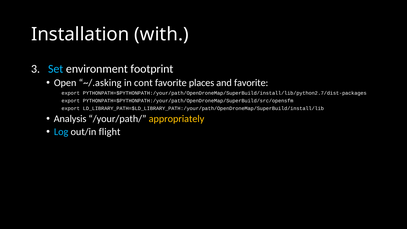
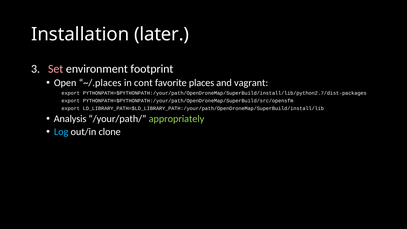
with: with -> later (162, 34)
Set colour: light blue -> pink (56, 69)
~/.asking: ~/.asking -> ~/.places (100, 83)
and favorite: favorite -> vagrant (251, 83)
appropriately colour: yellow -> light green (177, 119)
flight: flight -> clone (110, 132)
